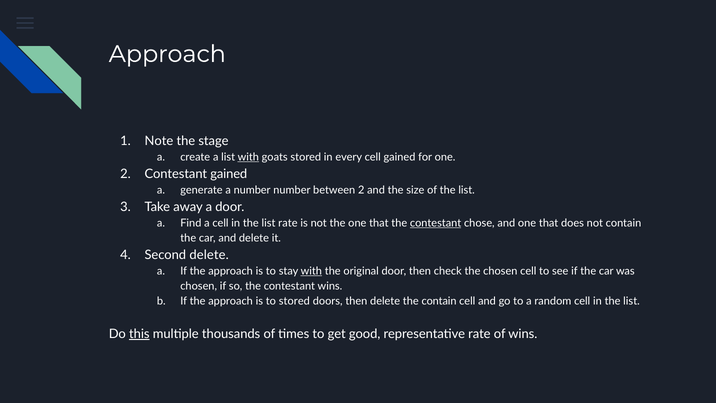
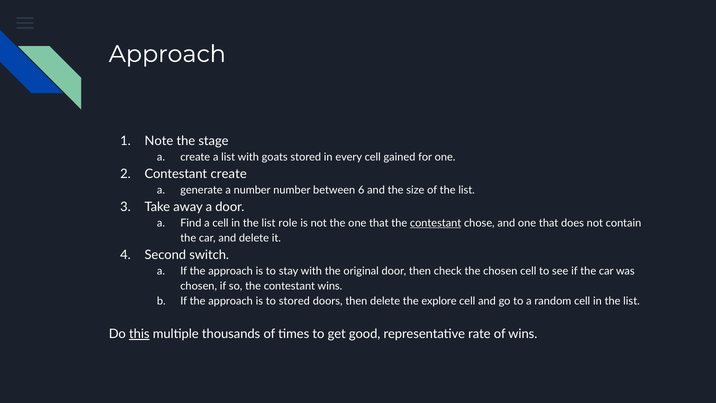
with underline: present -> none (248, 157)
Contestant gained: gained -> create (229, 174)
between 2: 2 -> 6 (361, 190)
list rate: rate -> role (288, 223)
Second delete: delete -> switch (209, 255)
with underline: present -> none (311, 271)
the contain: contain -> explore (439, 301)
